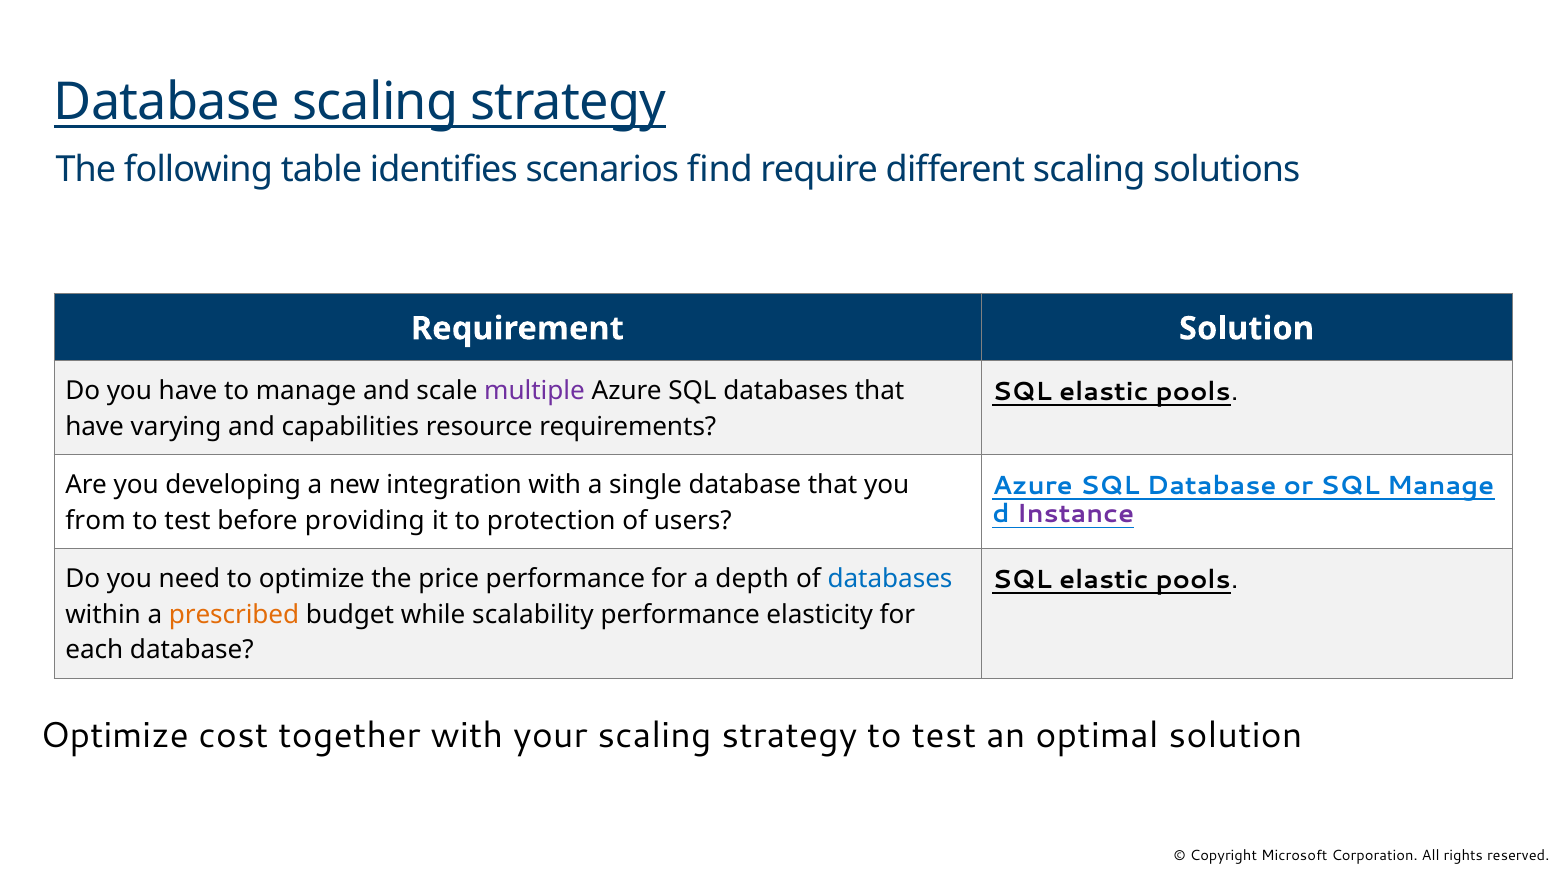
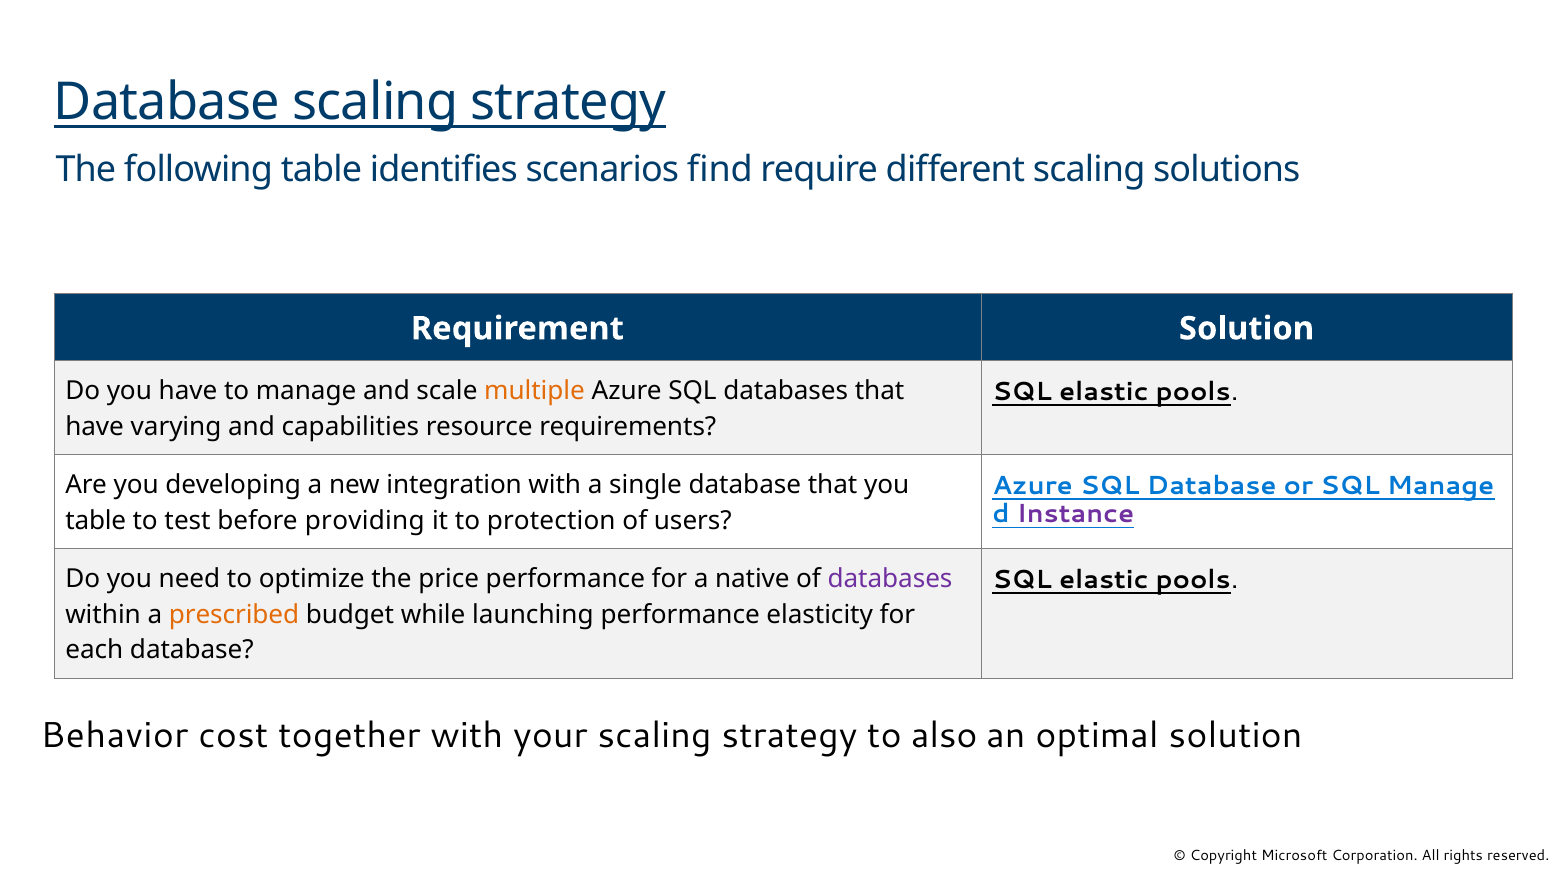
multiple colour: purple -> orange (535, 391)
from: from -> table (96, 521)
depth: depth -> native (752, 579)
databases colour: blue -> purple (890, 579)
scalability: scalability -> launching (533, 615)
Optimize: Optimize -> Behavior (114, 736)
strategy to test: test -> also (944, 736)
